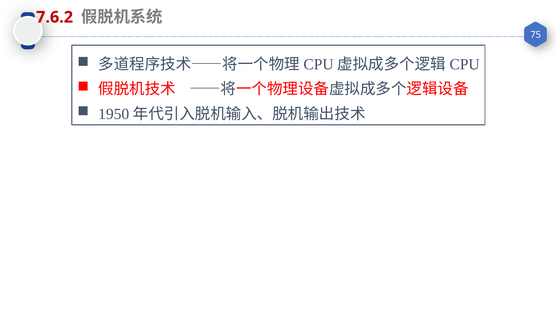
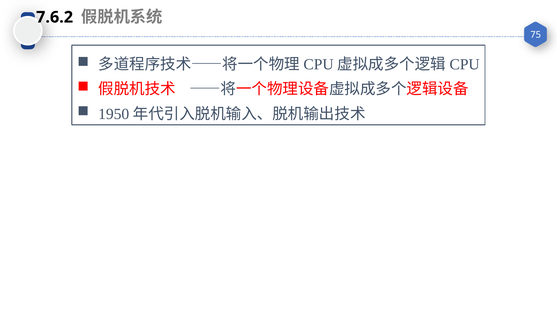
7.6.2 colour: red -> black (55, 17)
